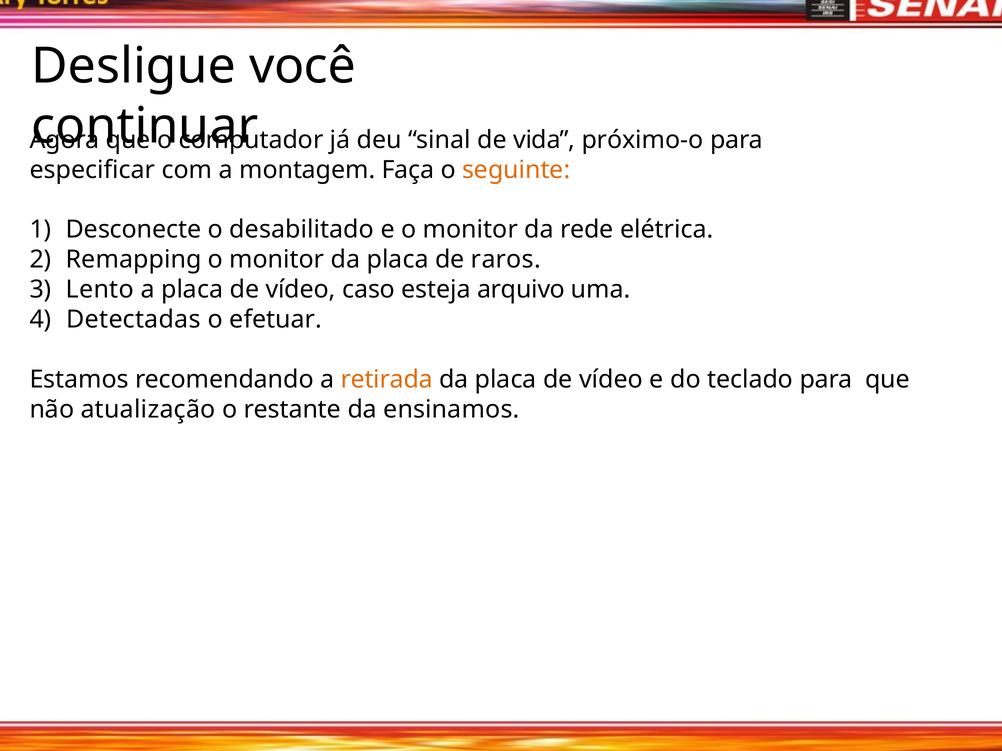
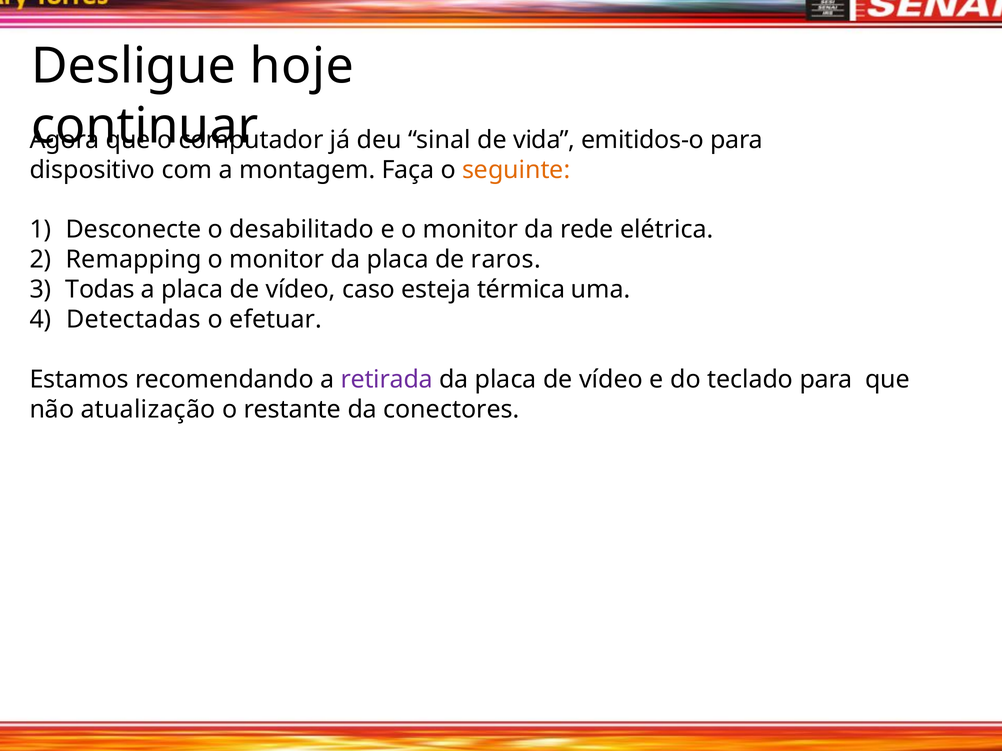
você: você -> hoje (302, 66)
próximo-o: próximo-o -> emitidos-o (643, 140)
especificar: especificar -> dispositivo (92, 170)
Lento: Lento -> Todas (100, 290)
arquivo: arquivo -> térmica (521, 290)
retirada colour: orange -> purple (387, 380)
ensinamos: ensinamos -> conectores (451, 410)
